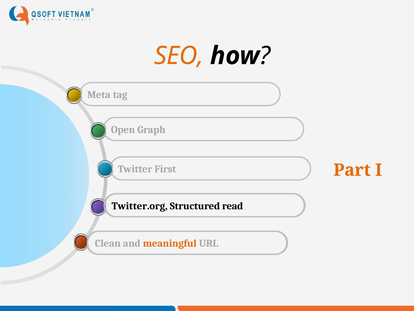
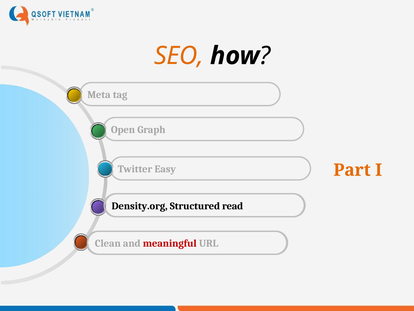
First: First -> Easy (165, 169)
Twitter.org: Twitter.org -> Density.org (140, 206)
meaningful colour: orange -> red (170, 243)
